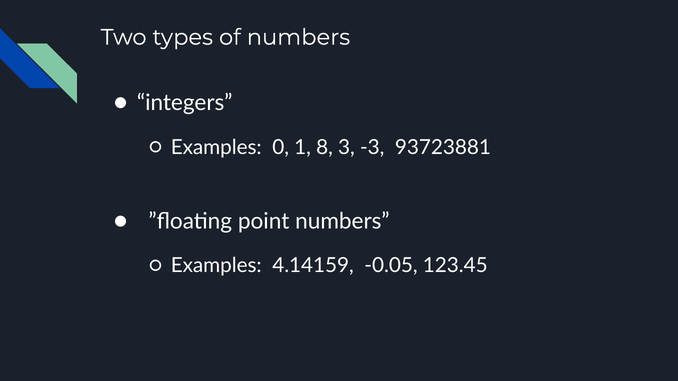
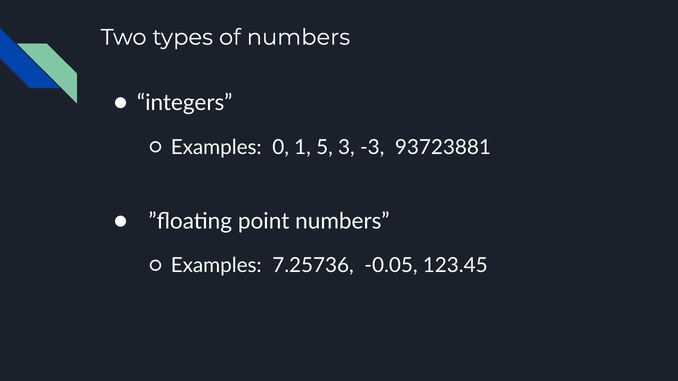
8: 8 -> 5 (325, 148)
4.14159: 4.14159 -> 7.25736 (313, 266)
